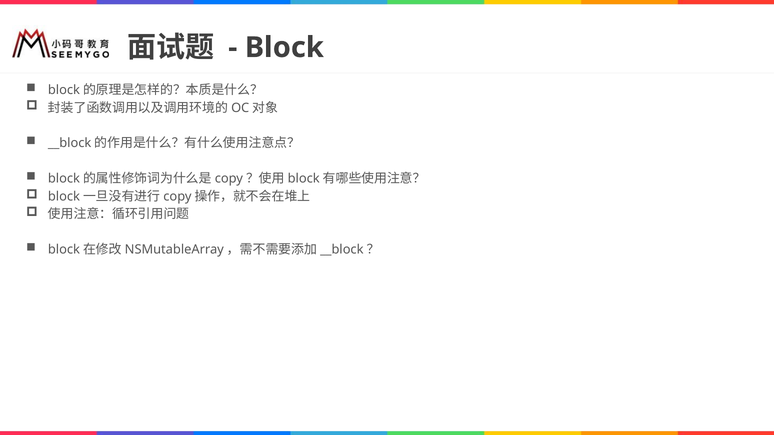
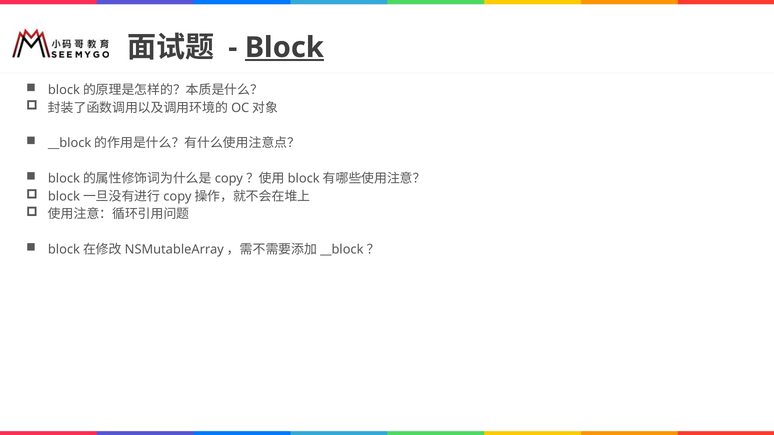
Block underline: none -> present (284, 48)
